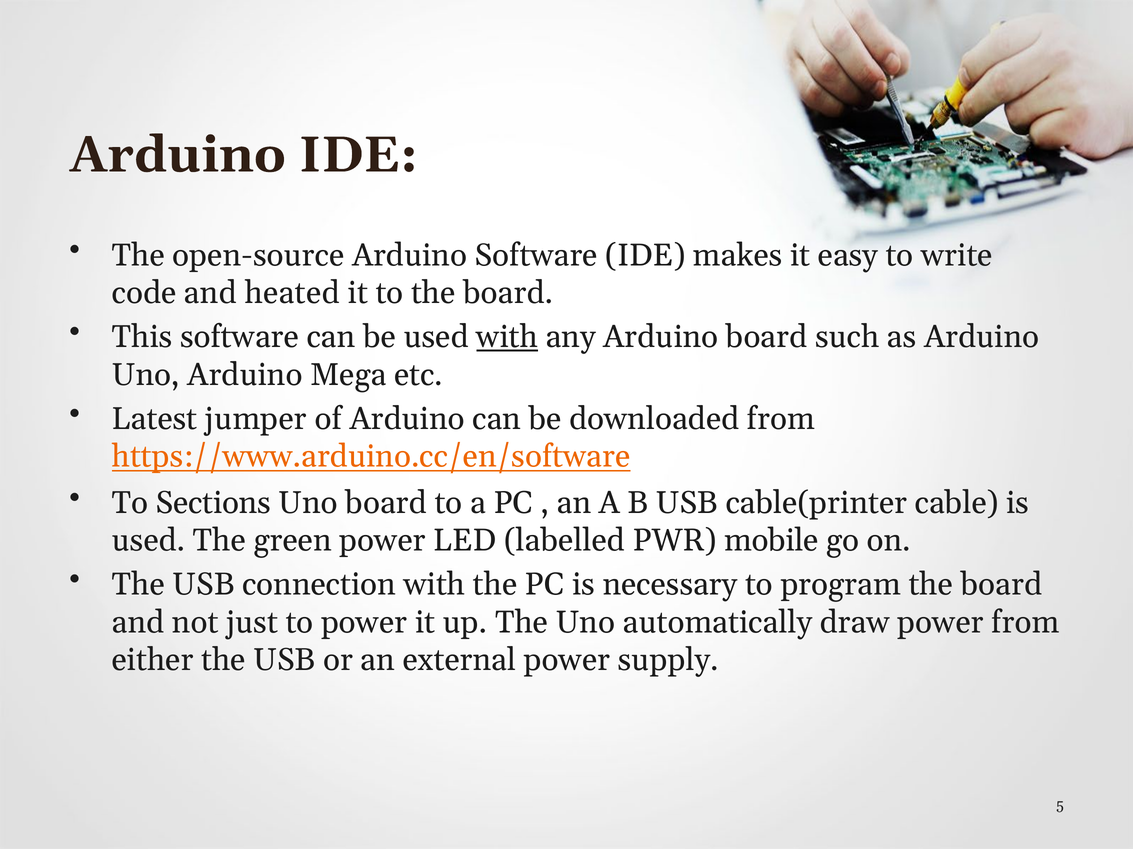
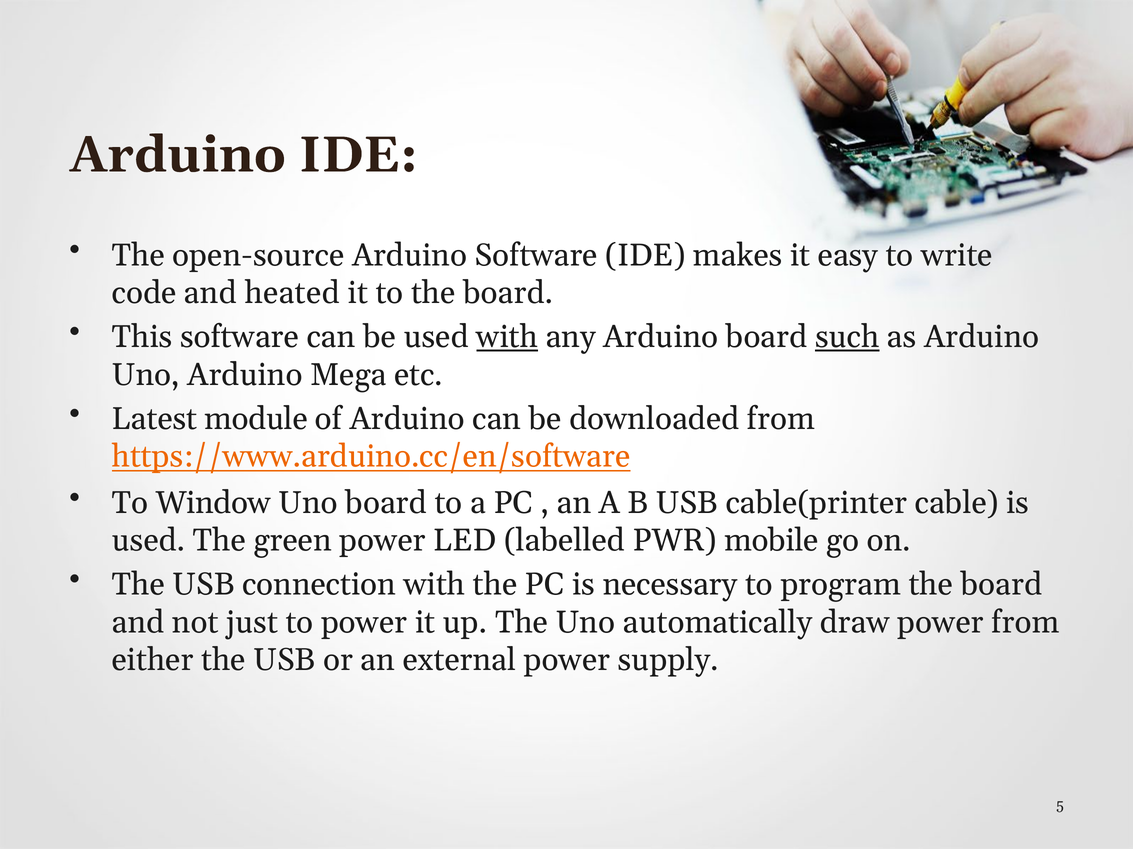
such underline: none -> present (847, 337)
jumper: jumper -> module (256, 419)
Sections: Sections -> Window (213, 503)
